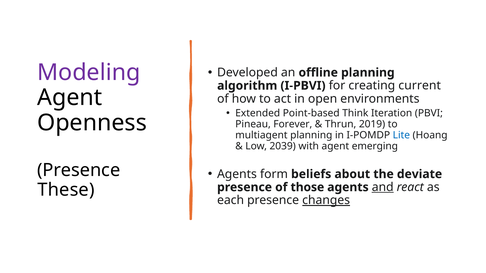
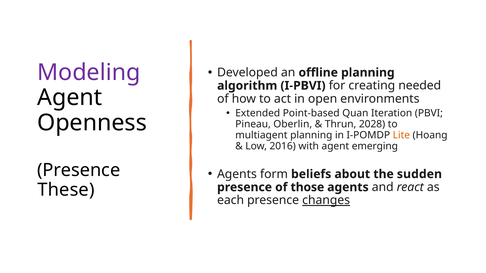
current: current -> needed (420, 86)
Think: Think -> Quan (355, 113)
Forever: Forever -> Oberlin (293, 124)
2019: 2019 -> 2028 (372, 124)
Lite colour: blue -> orange (401, 135)
2039: 2039 -> 2016 (283, 146)
deviate: deviate -> sudden (419, 174)
and underline: present -> none (383, 187)
